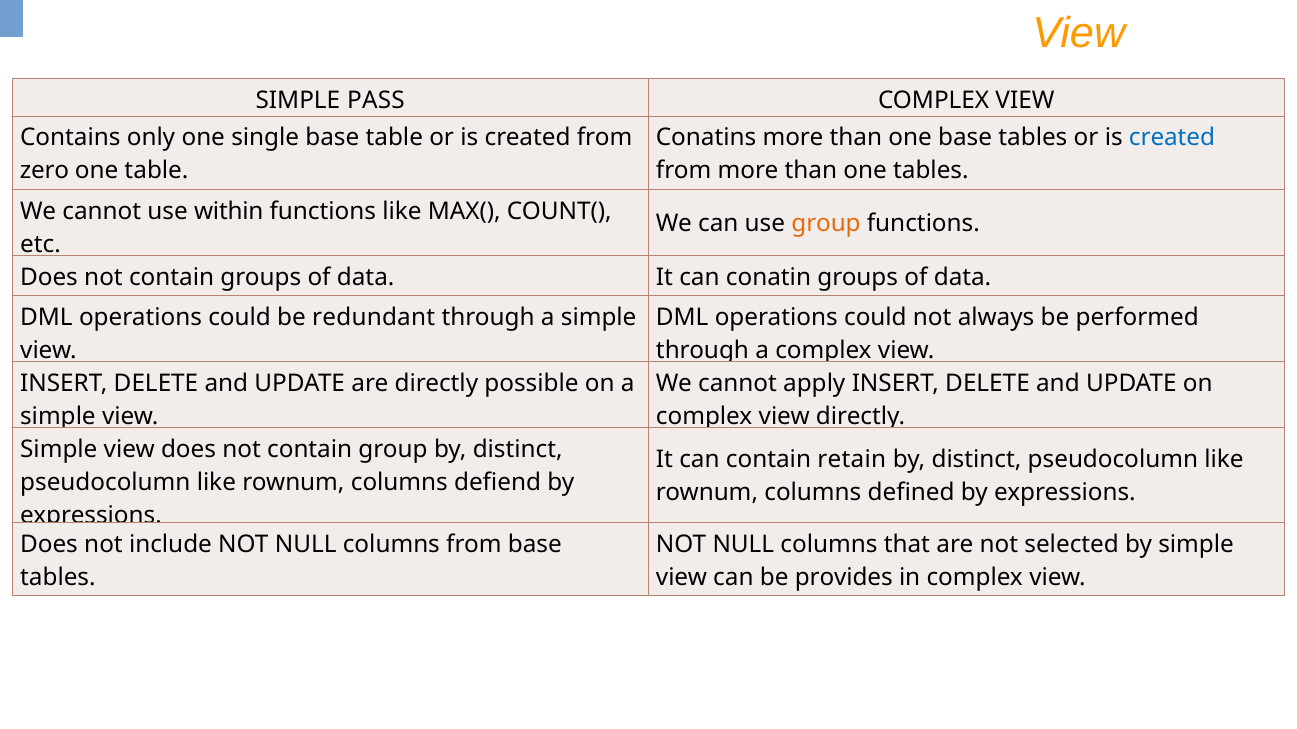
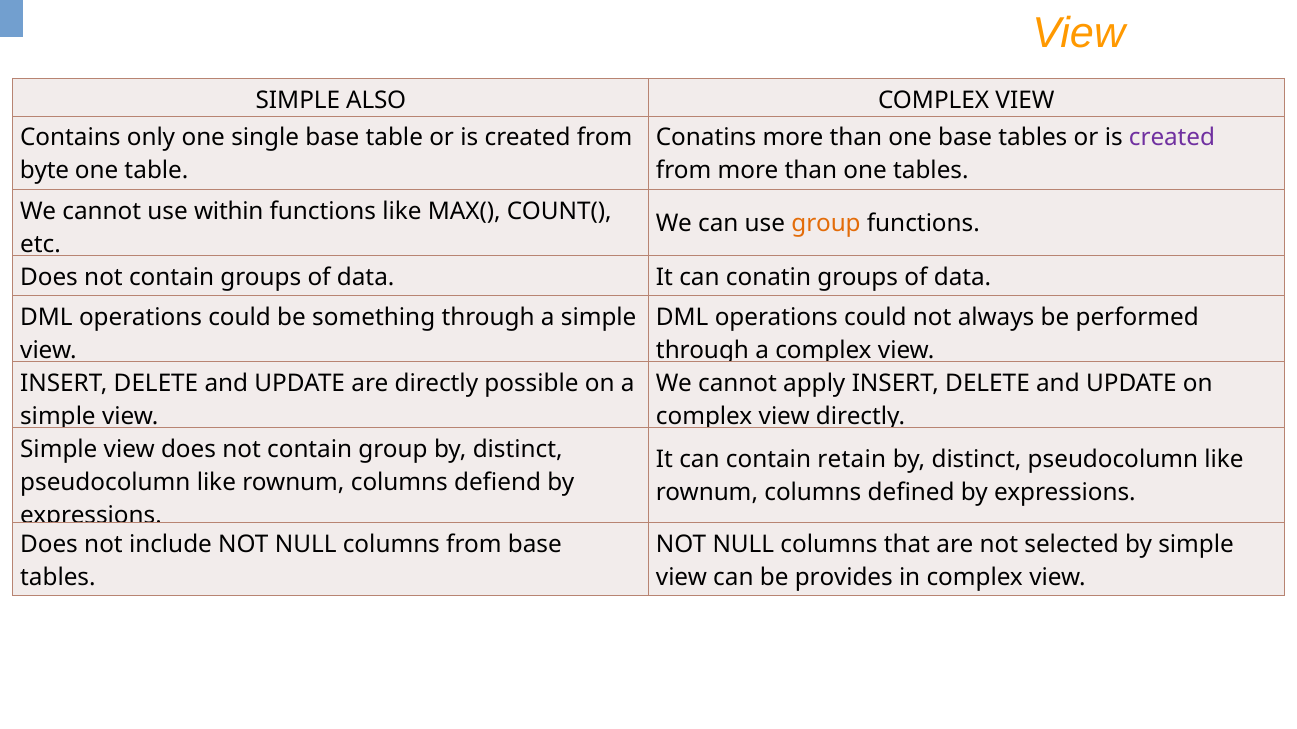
PASS: PASS -> ALSO (376, 101)
created colour: blue -> purple (1172, 138)
zero: zero -> byte (45, 171)
redundant: redundant -> something (374, 318)
